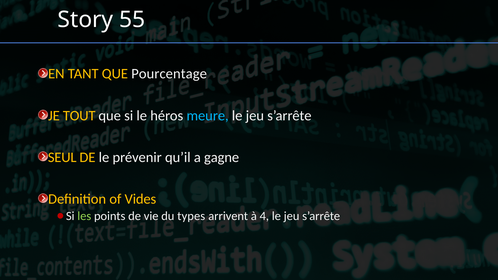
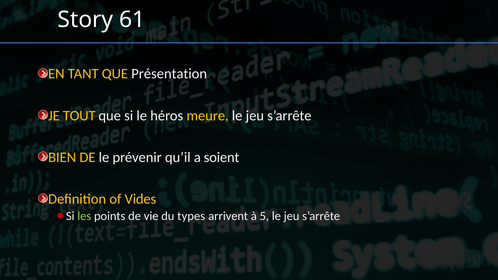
55: 55 -> 61 (132, 19)
Pourcentage: Pourcentage -> Présentation (169, 74)
meure colour: light blue -> yellow (208, 116)
SEUL: SEUL -> BIEN (62, 157)
gagne: gagne -> soient (222, 157)
4: 4 -> 5 (264, 216)
